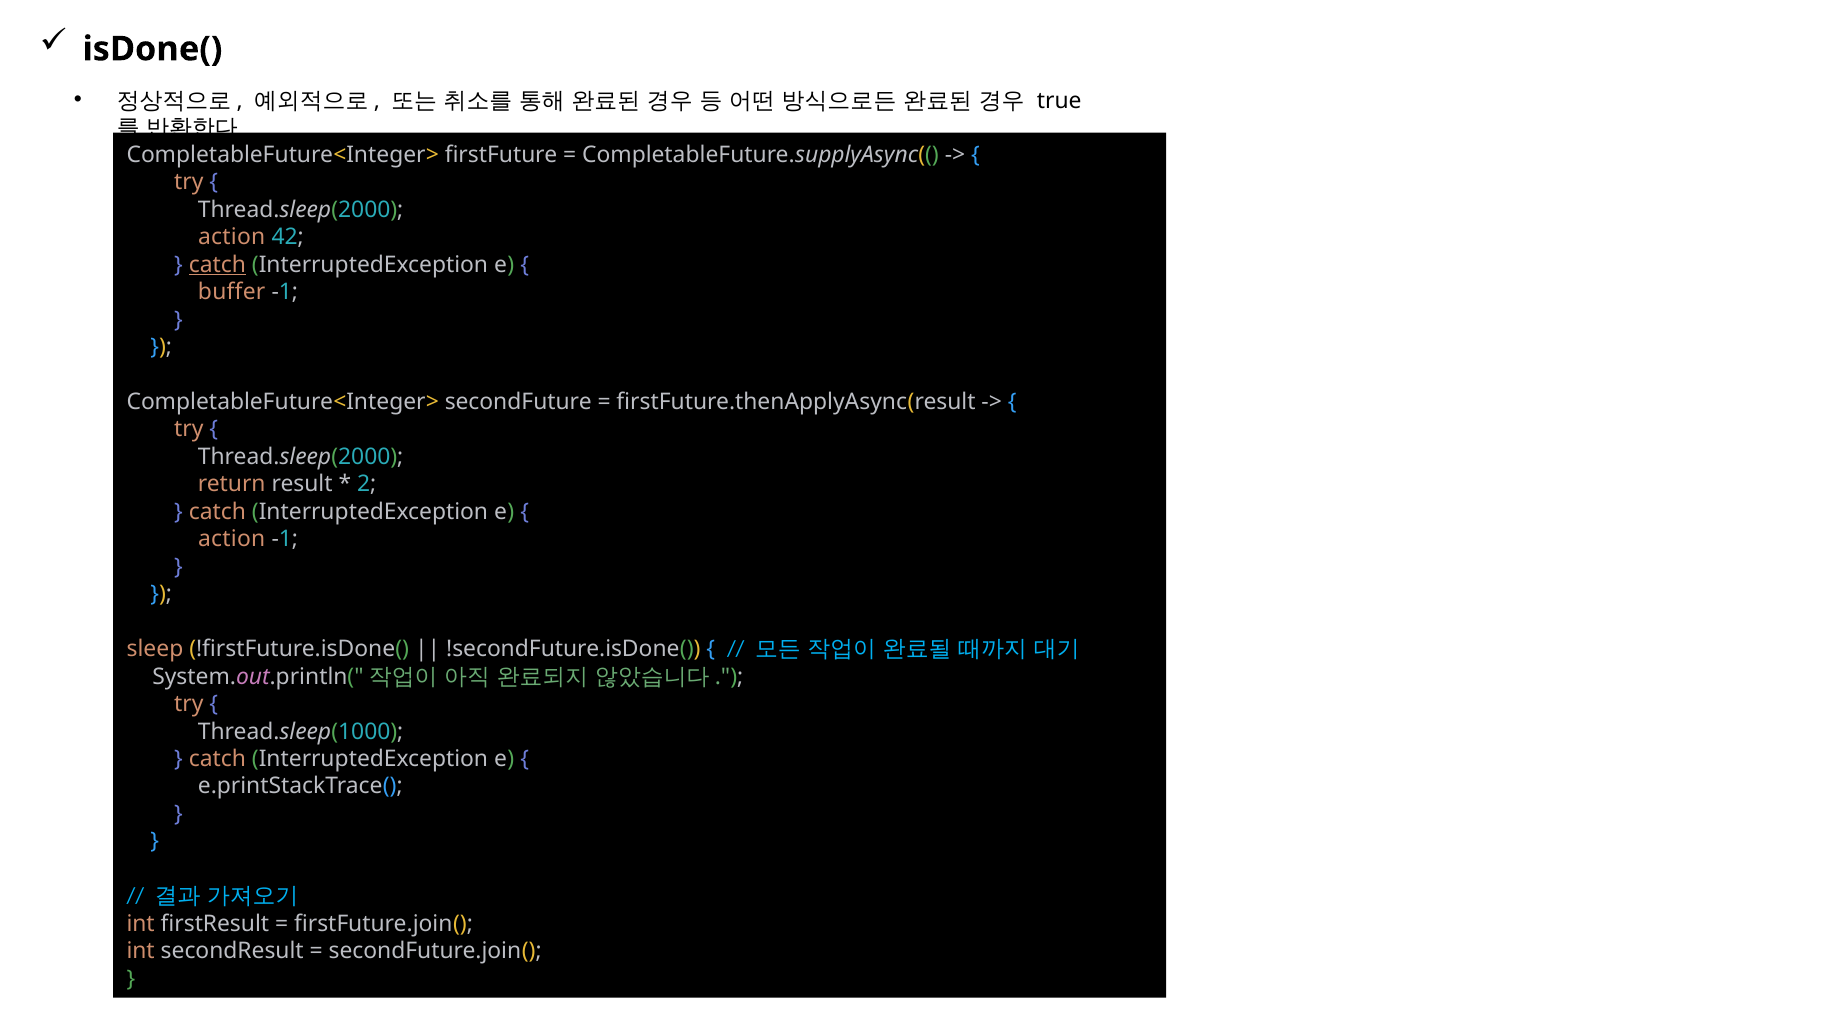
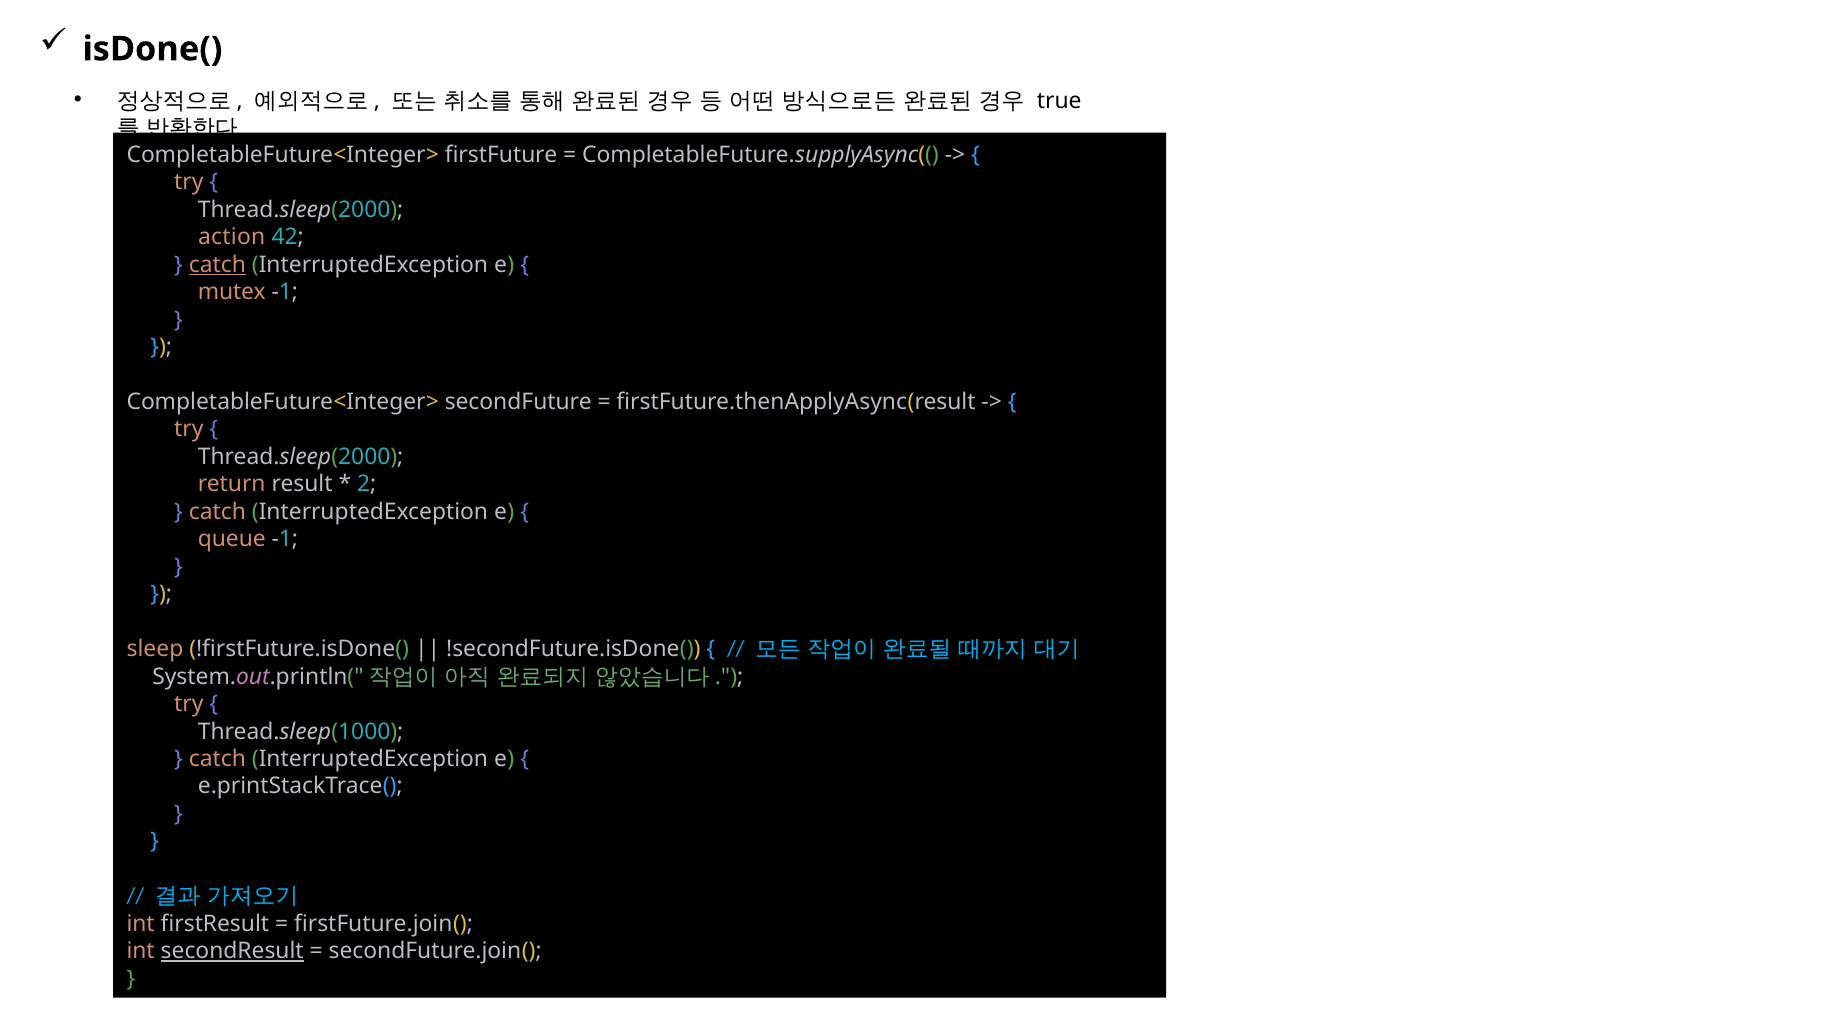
buffer: buffer -> mutex (232, 292)
action: action -> queue (232, 539)
secondResult underline: none -> present (232, 951)
